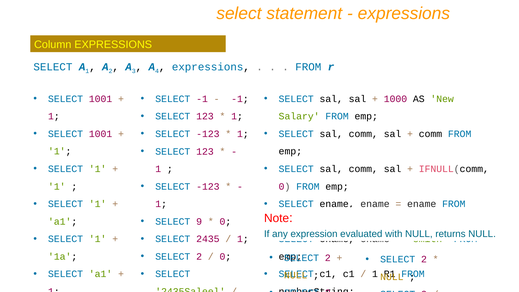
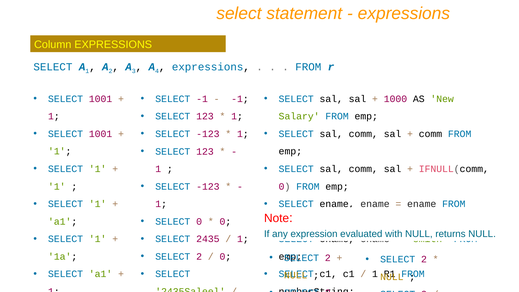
SELECT 9: 9 -> 0 (199, 221)
